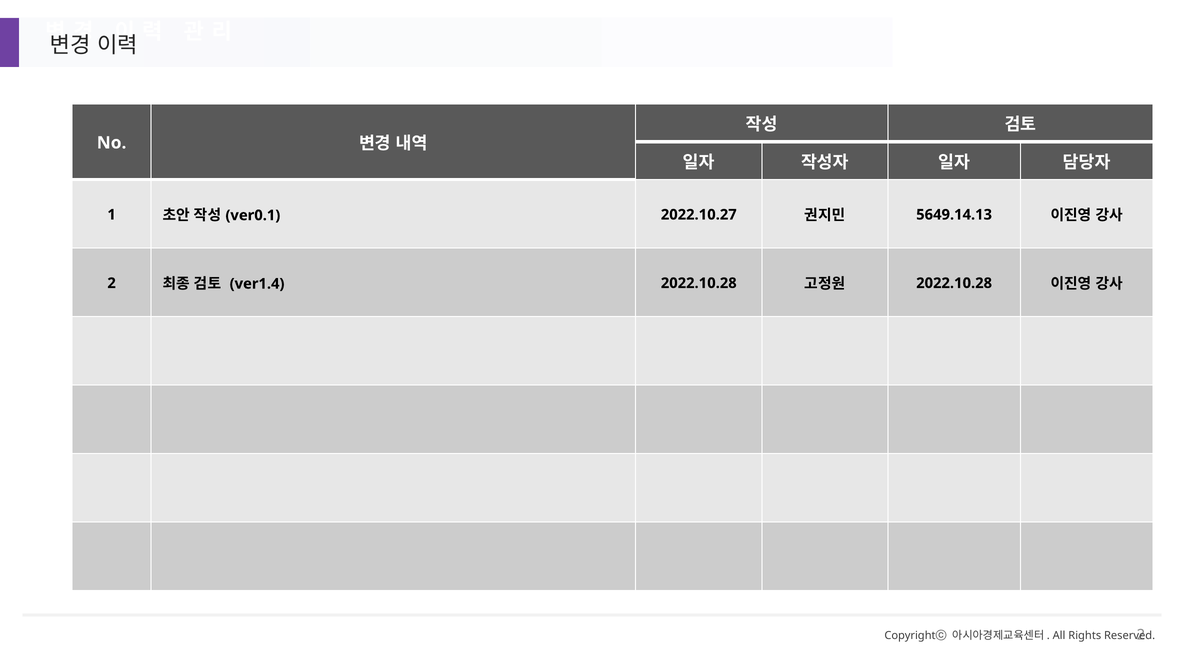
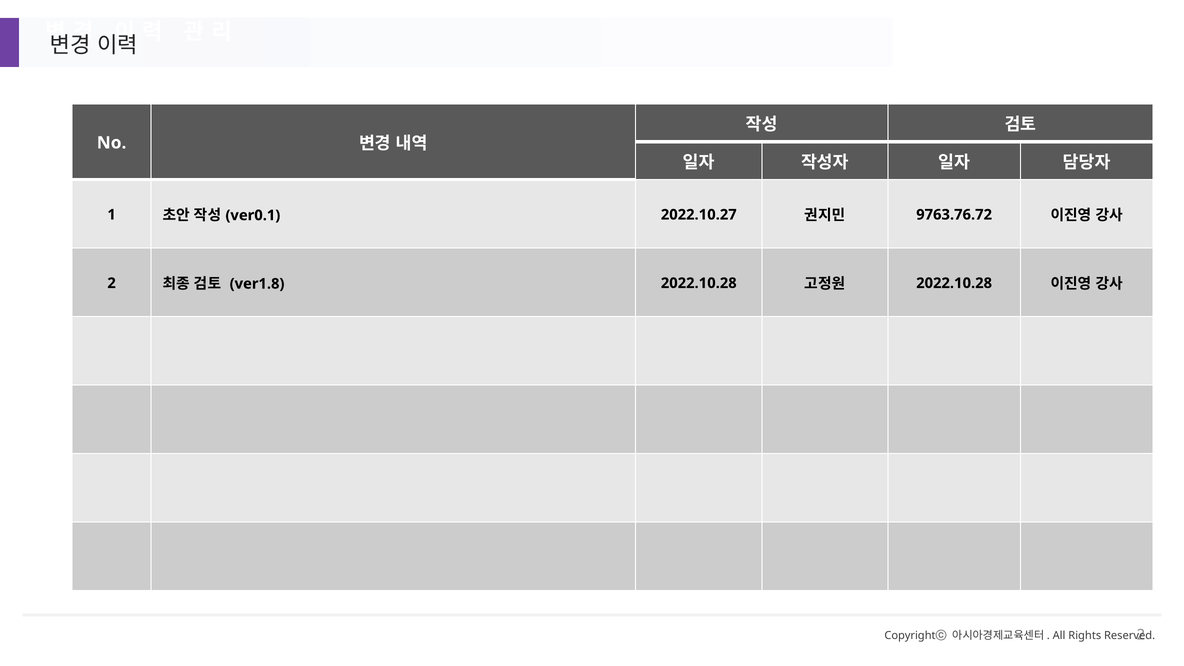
5649.14.13: 5649.14.13 -> 9763.76.72 (954, 215)
ver1.4: ver1.4 -> ver1.8 (257, 284)
